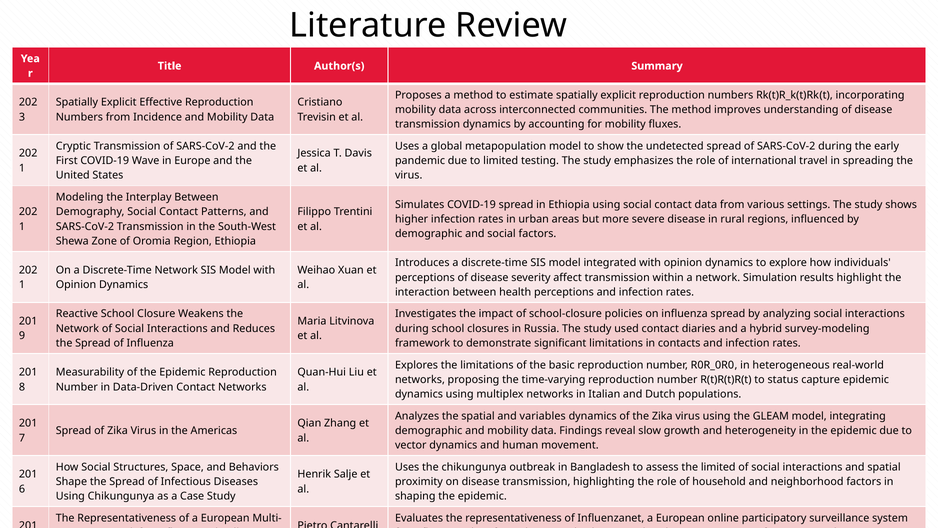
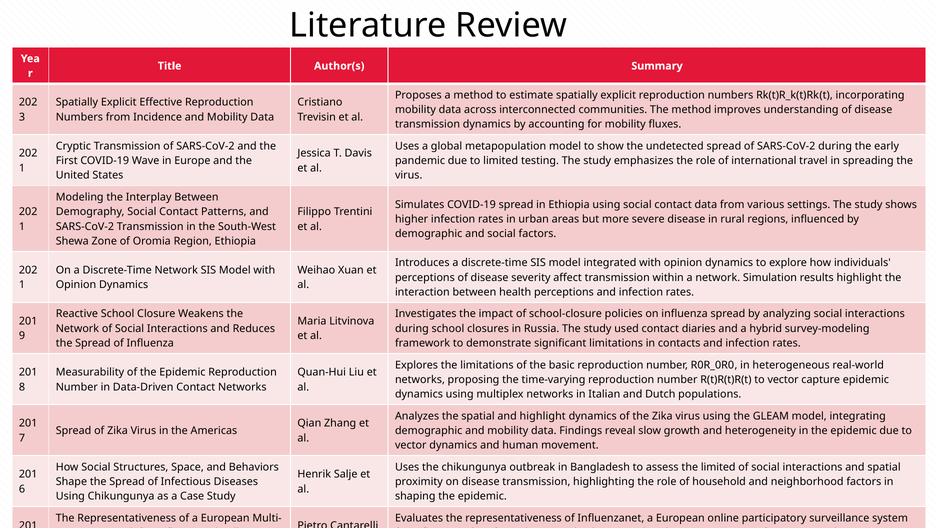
R(t)R(t)R(t to status: status -> vector (783, 379)
and variables: variables -> highlight (543, 416)
